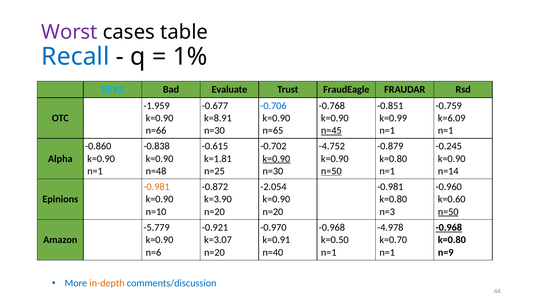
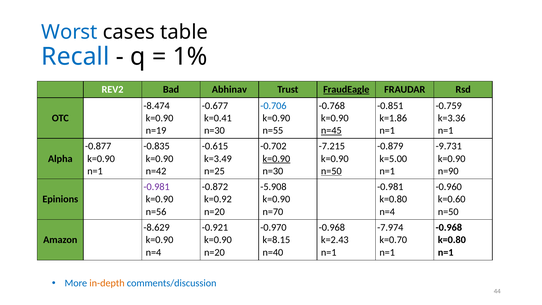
Worst colour: purple -> blue (69, 32)
REV2 colour: light blue -> white (113, 90)
Evaluate: Evaluate -> Abhinav (229, 90)
FraudEagle underline: none -> present (346, 90)
-1.959: -1.959 -> -8.474 (157, 106)
k=8.91: k=8.91 -> k=0.41 (218, 118)
k=0.99: k=0.99 -> k=1.86 (393, 118)
k=6.09: k=6.09 -> k=3.36 (452, 118)
n=66: n=66 -> n=19 (156, 130)
n=65: n=65 -> n=55 (273, 130)
-0.860: -0.860 -> -0.877 (98, 146)
-0.838: -0.838 -> -0.835 (157, 146)
-4.752: -4.752 -> -7.215 (332, 146)
-0.245: -0.245 -> -9.731 (449, 146)
k=1.81: k=1.81 -> k=3.49 (218, 159)
k=0.80: k=0.80 -> k=5.00 (393, 159)
n=48: n=48 -> n=42 (156, 171)
n=14: n=14 -> n=90 (448, 171)
-0.981 colour: orange -> purple (157, 187)
-2.054: -2.054 -> -5.908 (273, 187)
k=3.90: k=3.90 -> k=0.92 (218, 199)
n=10: n=10 -> n=56 (156, 212)
n=20: n=20 -> n=70 (273, 212)
n=3: n=3 -> n=4 (387, 212)
n=50 underline: present -> none (448, 212)
-5.779: -5.779 -> -8.629 (157, 227)
-4.978: -4.978 -> -7.974 (390, 227)
-0.968 underline: present -> none (449, 227)
k=3.07: k=3.07 -> k=0.90 (218, 240)
k=0.91: k=0.91 -> k=8.15 (276, 240)
k=0.50: k=0.50 -> k=2.43 (335, 240)
n=6: n=6 -> n=4 (153, 252)
n=9: n=9 -> n=1 (446, 252)
